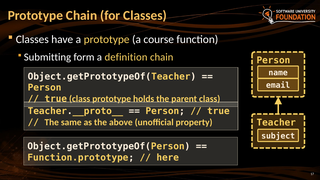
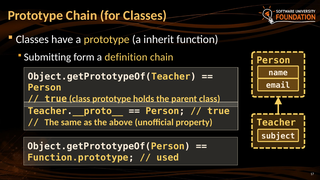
course: course -> inherit (159, 39)
here: here -> used (168, 157)
